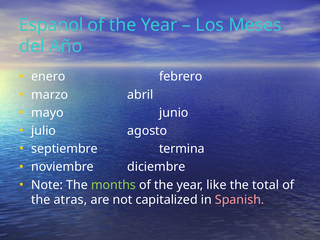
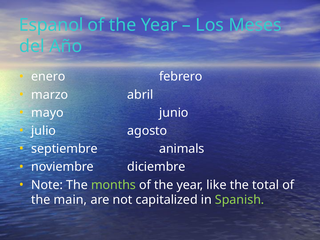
termina: termina -> animals (182, 149)
atras: atras -> main (70, 200)
Spanish colour: pink -> light green (240, 200)
